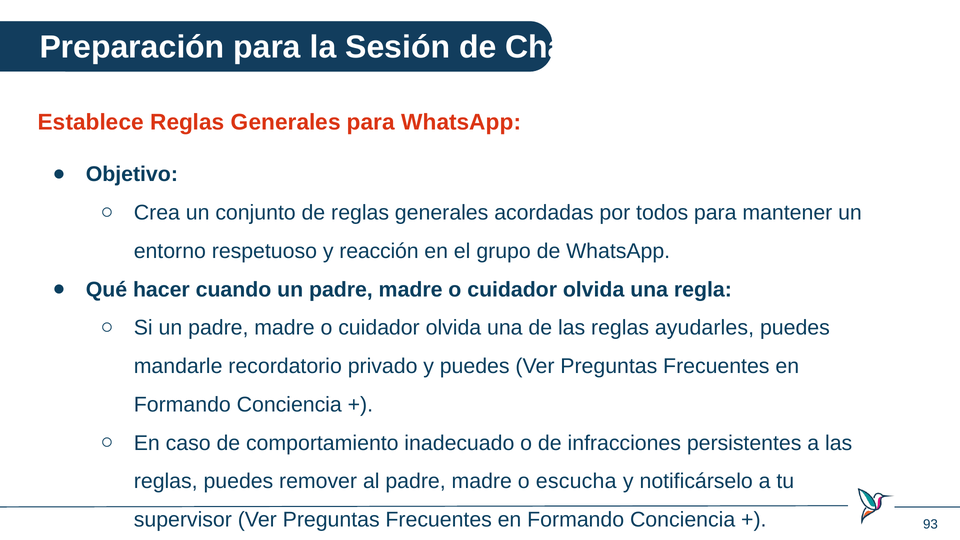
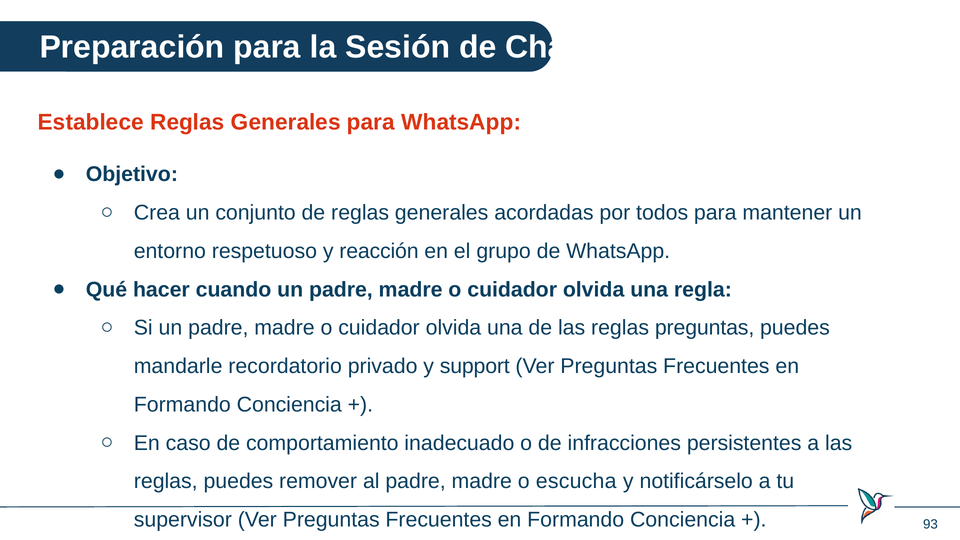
reglas ayudarles: ayudarles -> preguntas (705, 328)
y puedes: puedes -> support (475, 366)
